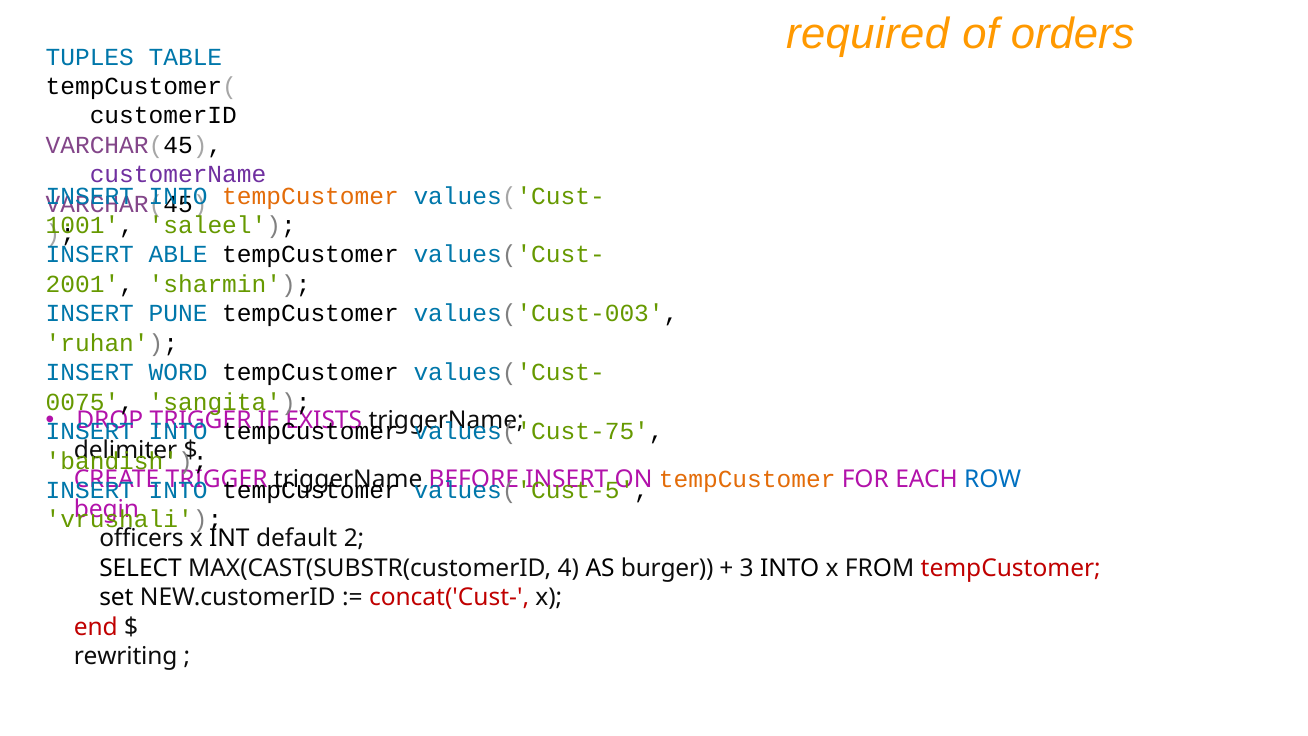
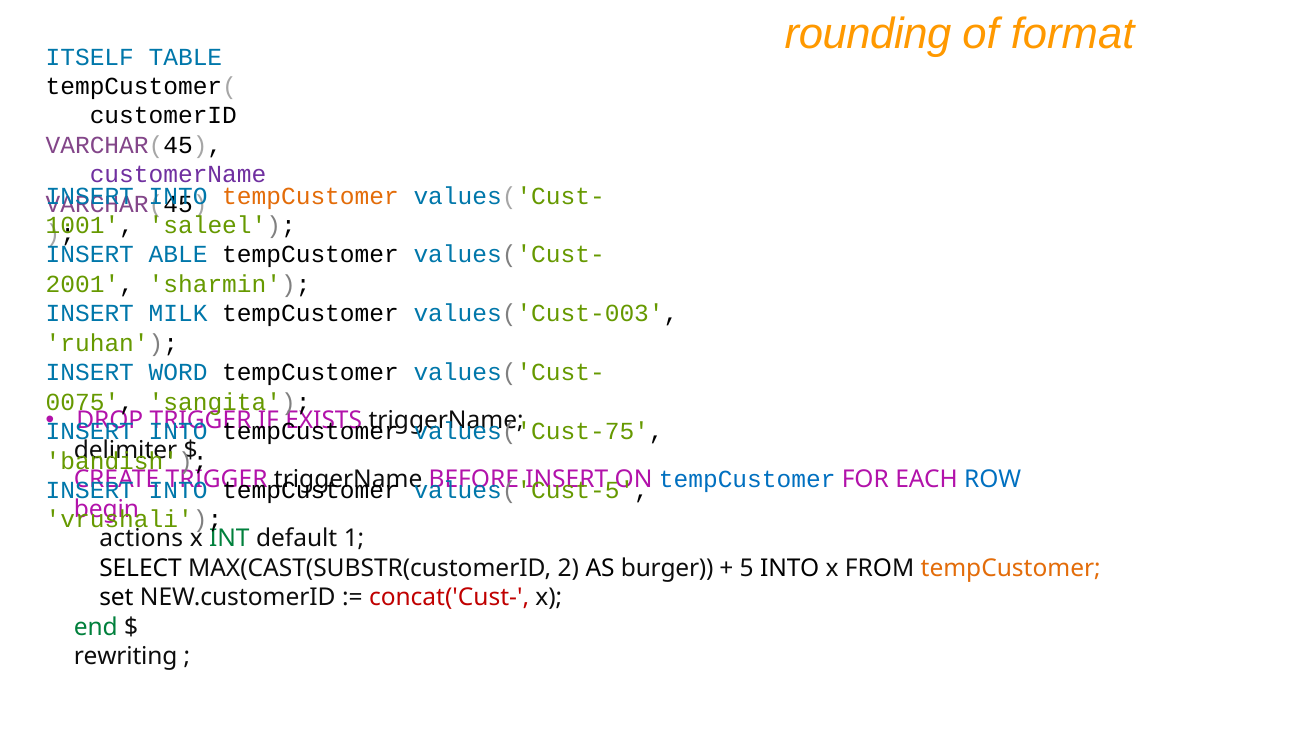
required: required -> rounding (868, 34)
orders: orders -> format (1073, 34)
TUPLES: TUPLES -> ITSELF (90, 57)
PUNE: PUNE -> MILK (178, 314)
tempCustomer colour: orange -> blue (747, 480)
officers: officers -> actions (141, 538)
INT colour: black -> green (229, 538)
2: 2 -> 1 (354, 538)
4: 4 -> 2 (568, 568)
3: 3 -> 5 (747, 568)
tempCustomer colour: red -> orange (1011, 568)
end colour: red -> green (96, 627)
